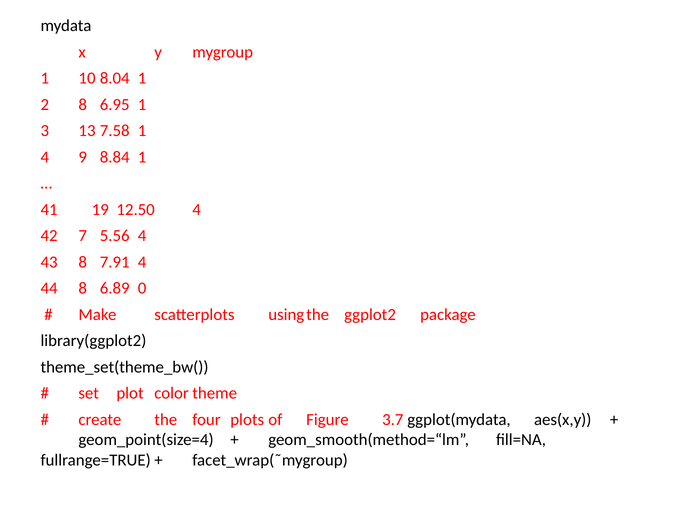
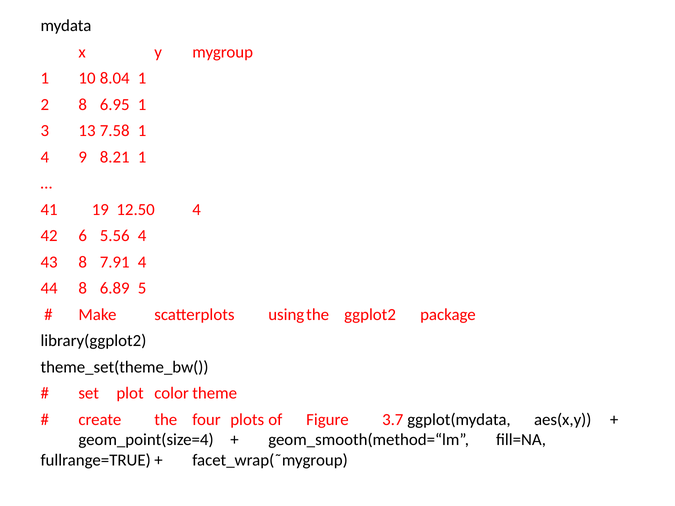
8.84: 8.84 -> 8.21 (115, 157)
7: 7 -> 6 (83, 236)
0: 0 -> 5 (142, 288)
